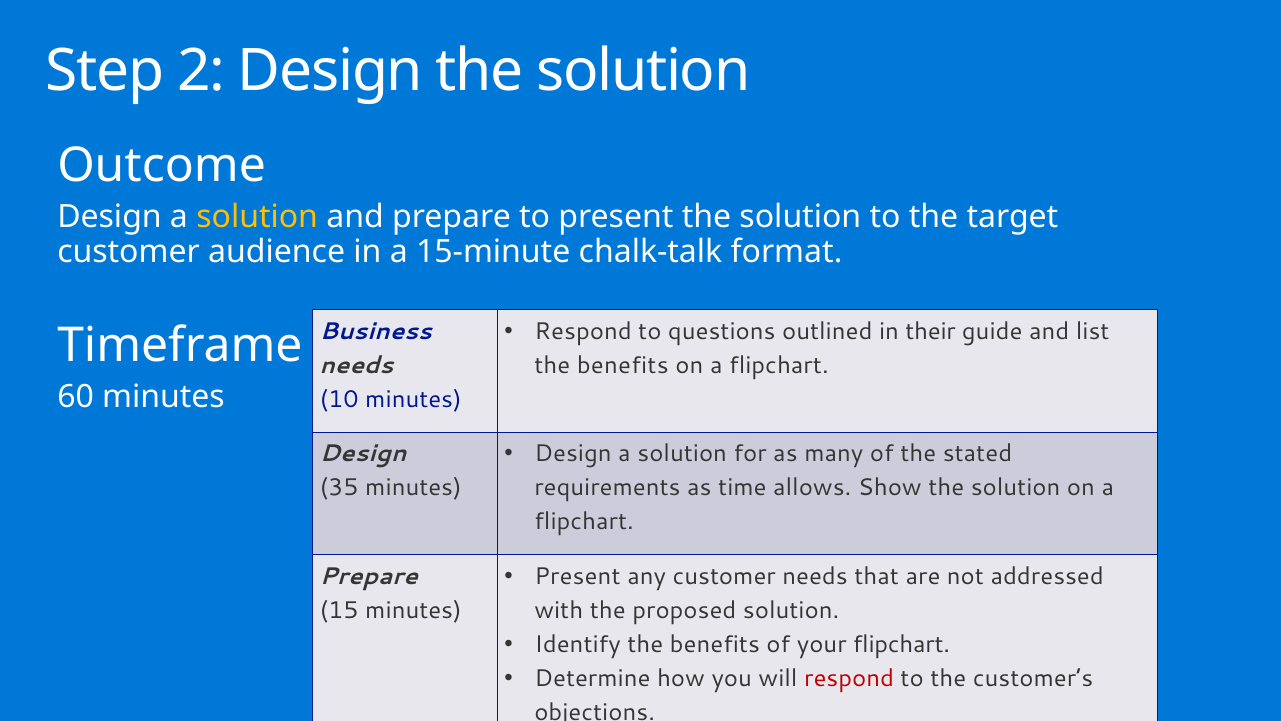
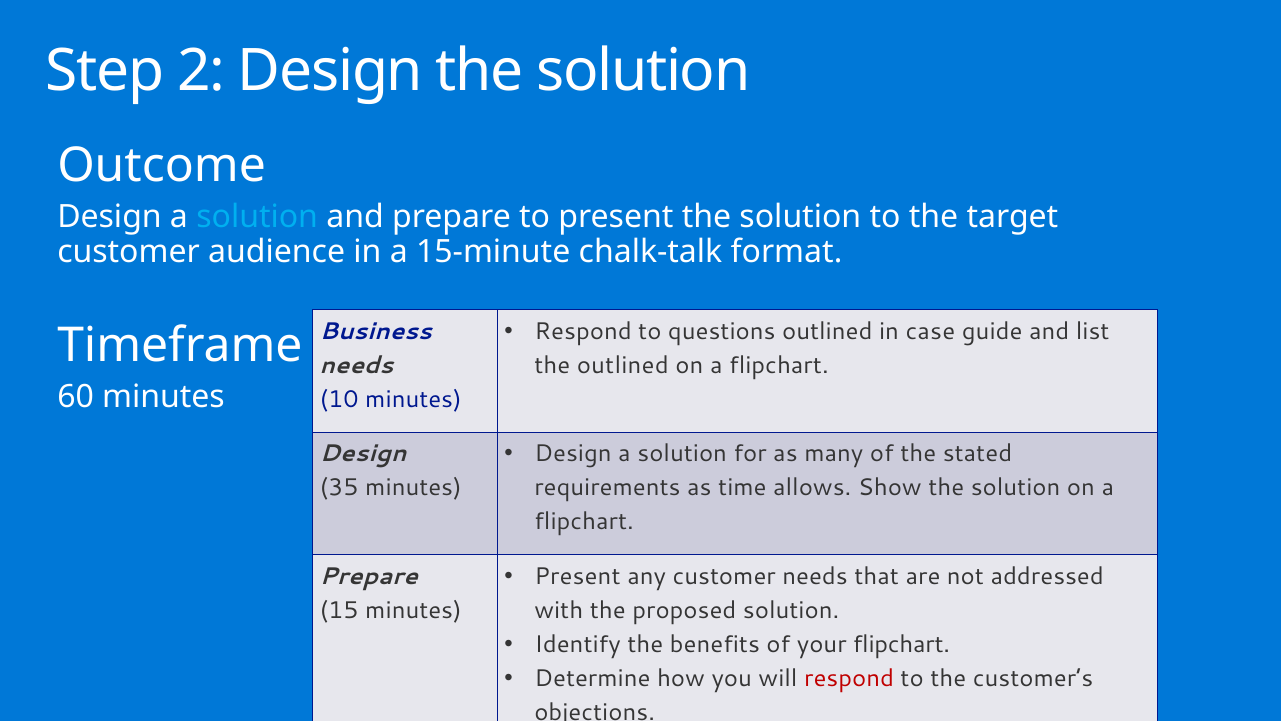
solution colour: yellow -> light blue (257, 217)
their: their -> case (930, 331)
benefits: benefits -> outlined (623, 365)
